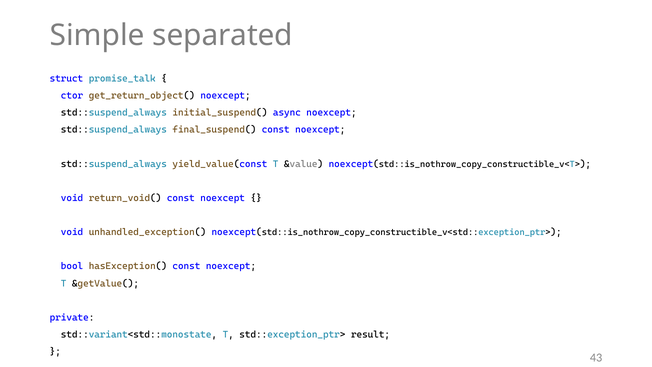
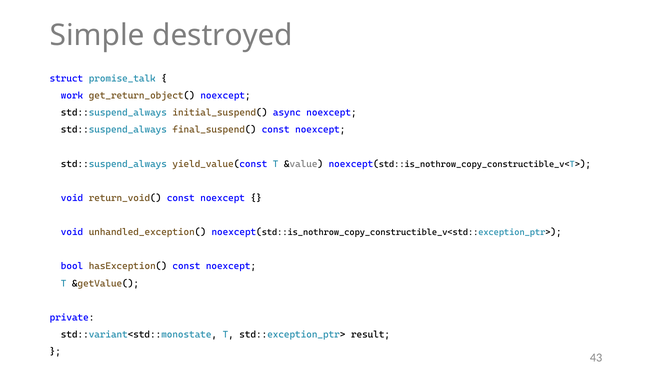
separated: separated -> destroyed (223, 35)
ctor: ctor -> work (72, 95)
